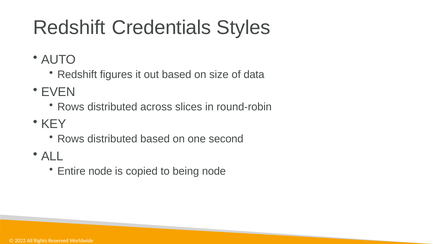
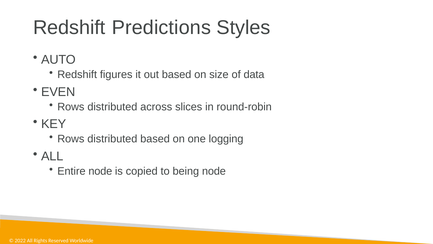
Credentials: Credentials -> Predictions (161, 27)
second: second -> logging (226, 139)
